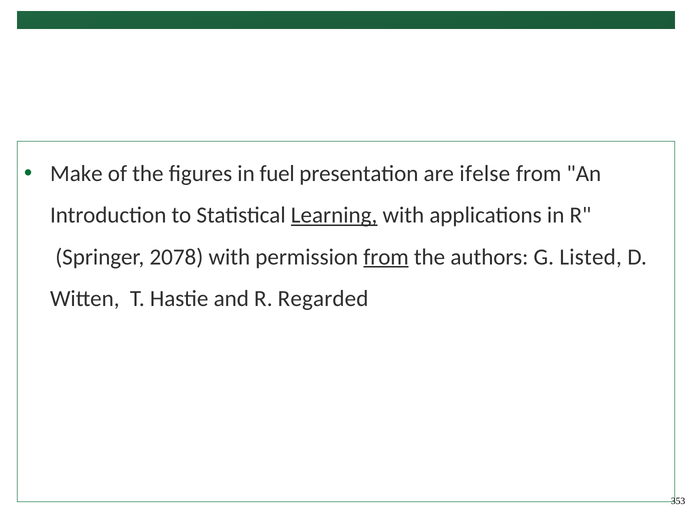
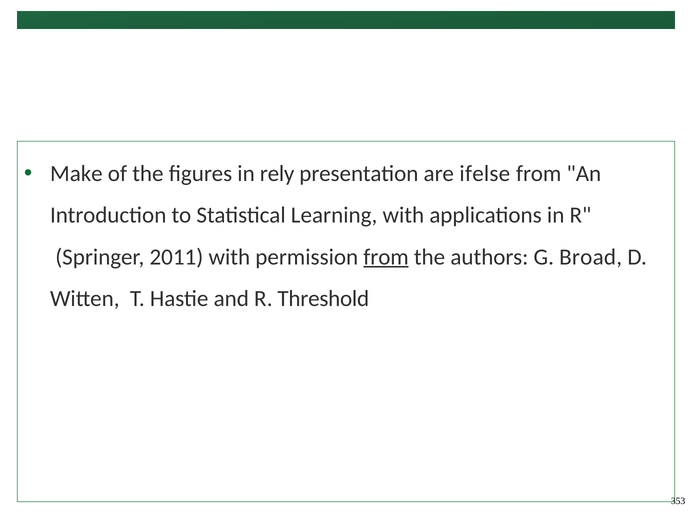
fuel: fuel -> rely (277, 174)
Learning underline: present -> none (334, 215)
2078: 2078 -> 2011 (176, 257)
Listed: Listed -> Broad (591, 257)
Regarded: Regarded -> Threshold (323, 298)
